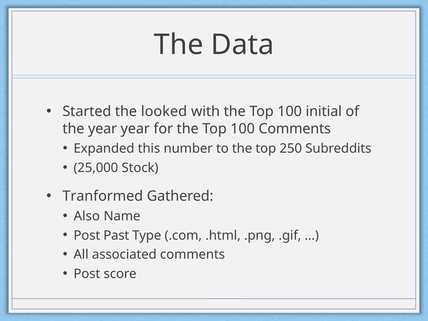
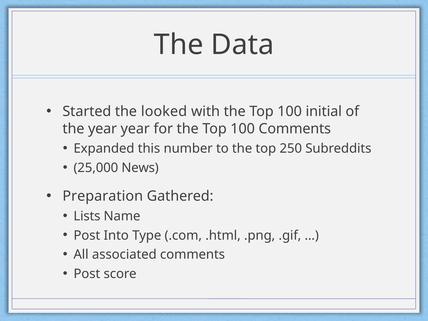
Stock: Stock -> News (140, 168)
Tranformed: Tranformed -> Preparation (103, 196)
Also: Also -> Lists (87, 216)
Past: Past -> Into (116, 235)
